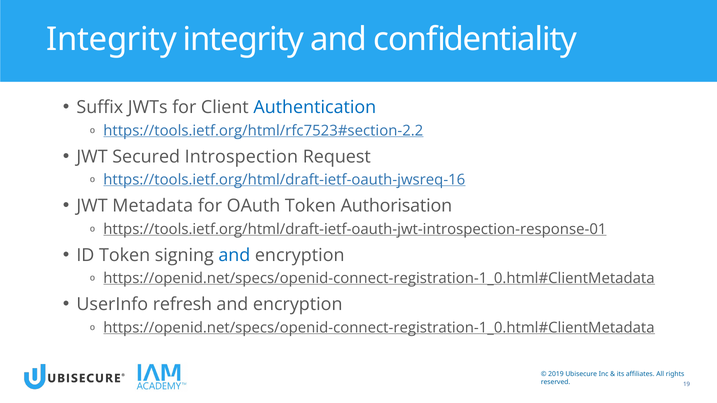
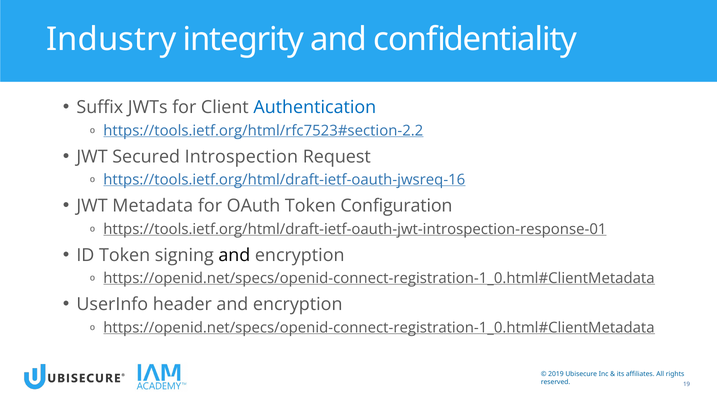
Integrity: Integrity -> Industry (111, 39)
Authorisation: Authorisation -> Configuration (396, 206)
and colour: blue -> black (234, 255)
refresh: refresh -> header (182, 305)
